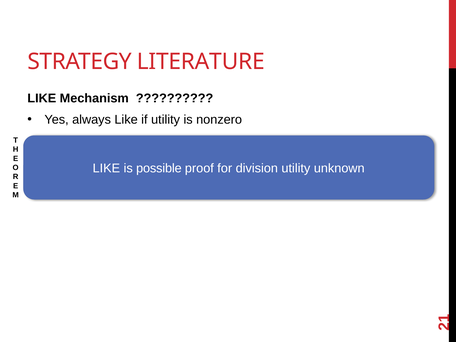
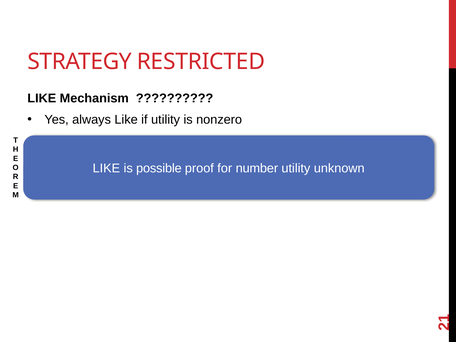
LITERATURE: LITERATURE -> RESTRICTED (201, 62)
division: division -> number (257, 168)
